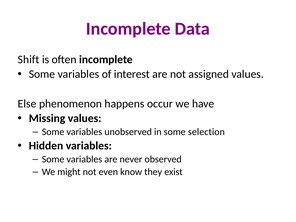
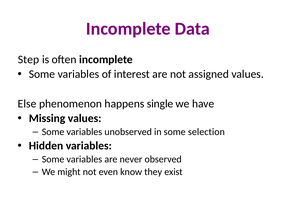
Shift: Shift -> Step (29, 59)
occur: occur -> single (160, 104)
